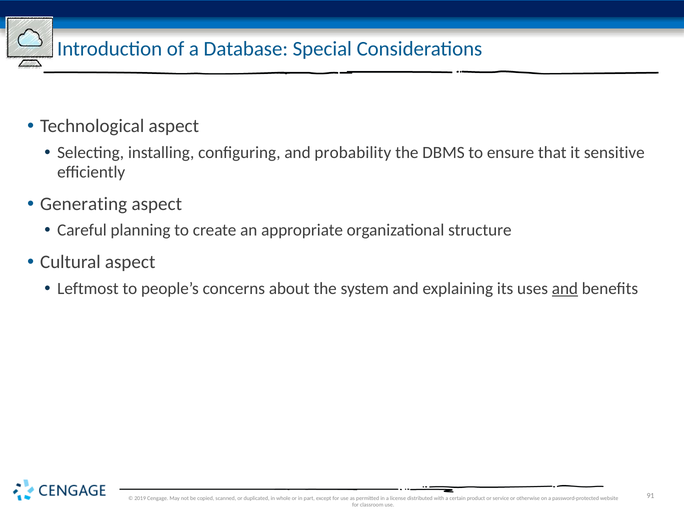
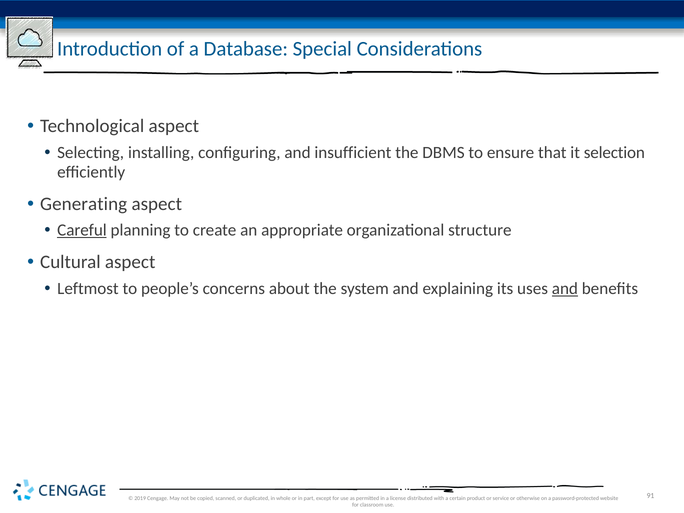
probability: probability -> insufficient (353, 152)
sensitive: sensitive -> selection (614, 152)
Careful underline: none -> present (82, 230)
